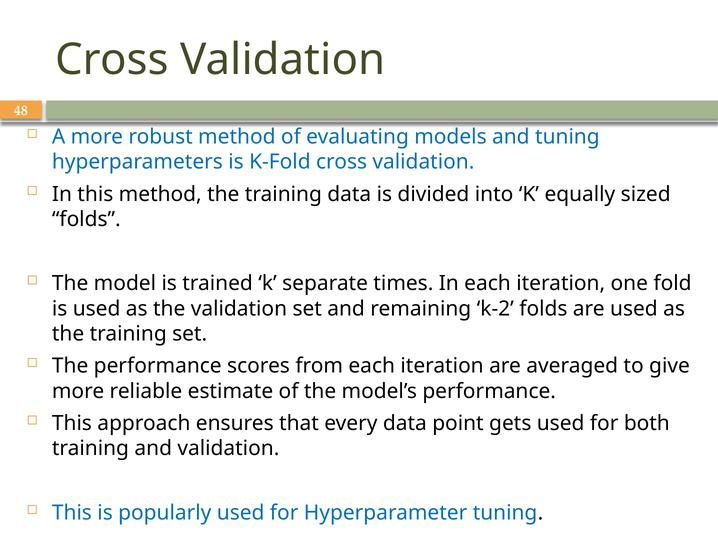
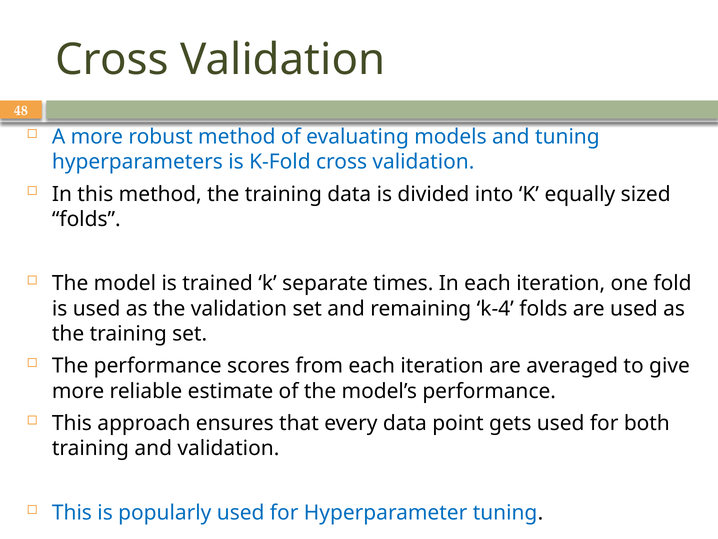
k-2: k-2 -> k-4 (495, 308)
